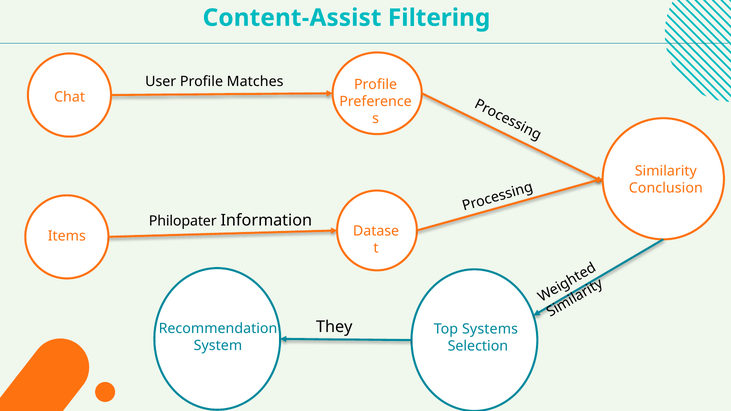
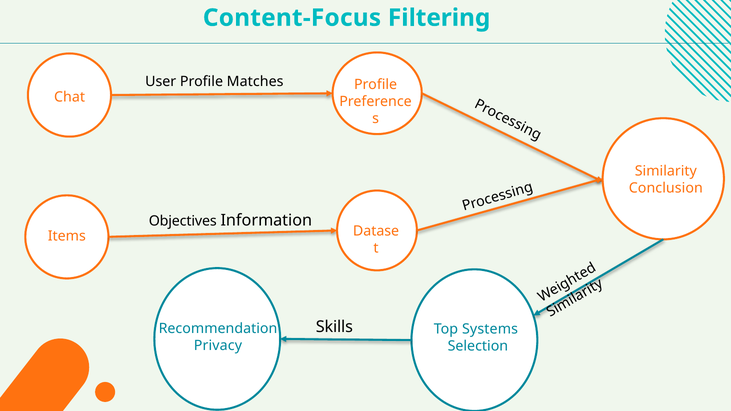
Content-Assist: Content-Assist -> Content-Focus (292, 18)
Philopater: Philopater -> Objectives (183, 221)
They: They -> Skills (334, 327)
System: System -> Privacy (218, 346)
